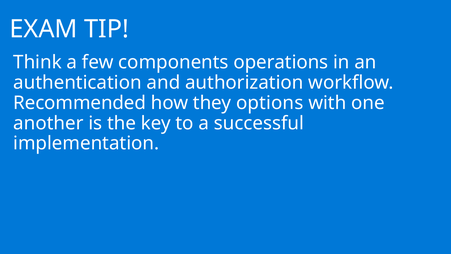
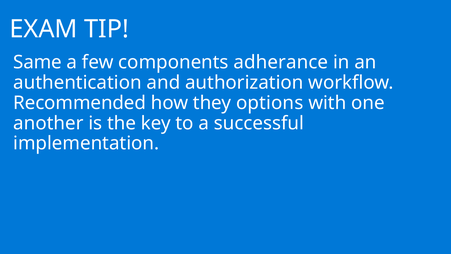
Think: Think -> Same (38, 62)
operations: operations -> adherance (281, 62)
